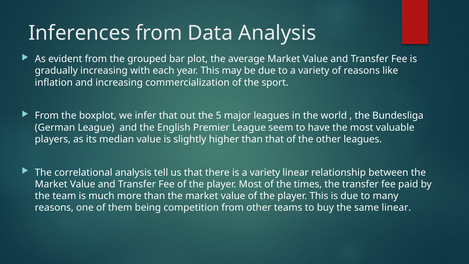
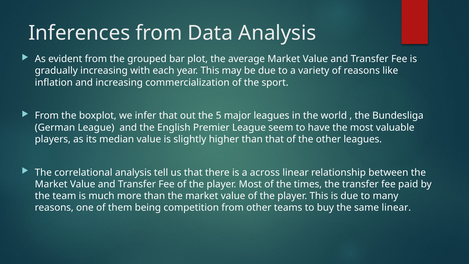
is a variety: variety -> across (265, 172)
